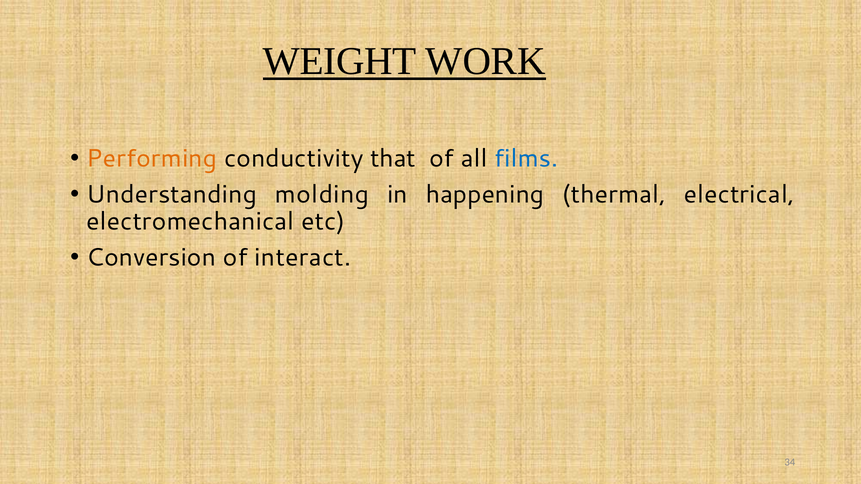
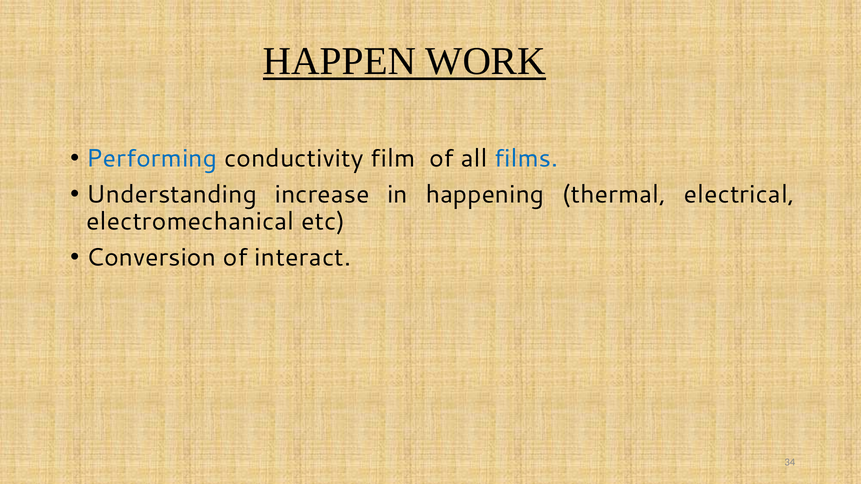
WEIGHT: WEIGHT -> HAPPEN (339, 61)
Performing colour: orange -> blue (152, 158)
that: that -> film (393, 158)
molding: molding -> increase (322, 194)
